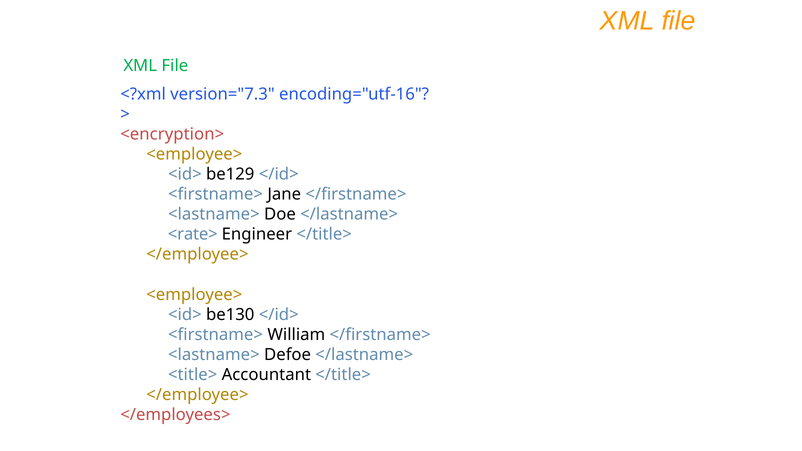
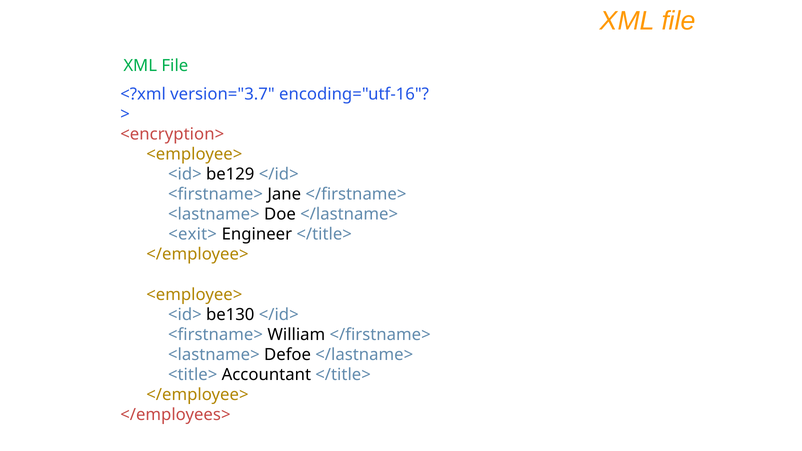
version="7.3: version="7.3 -> version="3.7 (222, 94)
<rate>: <rate> -> <exit> (193, 234)
